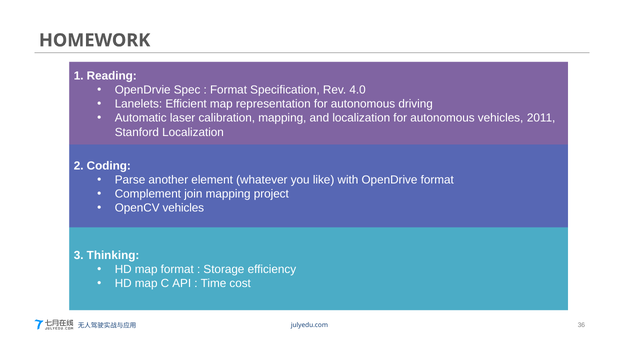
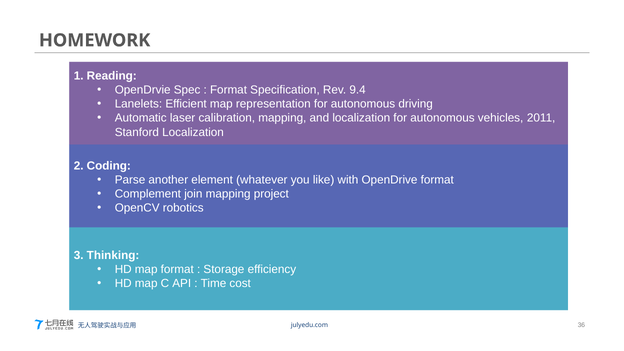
4.0: 4.0 -> 9.4 (358, 90)
OpenCV vehicles: vehicles -> robotics (183, 208)
